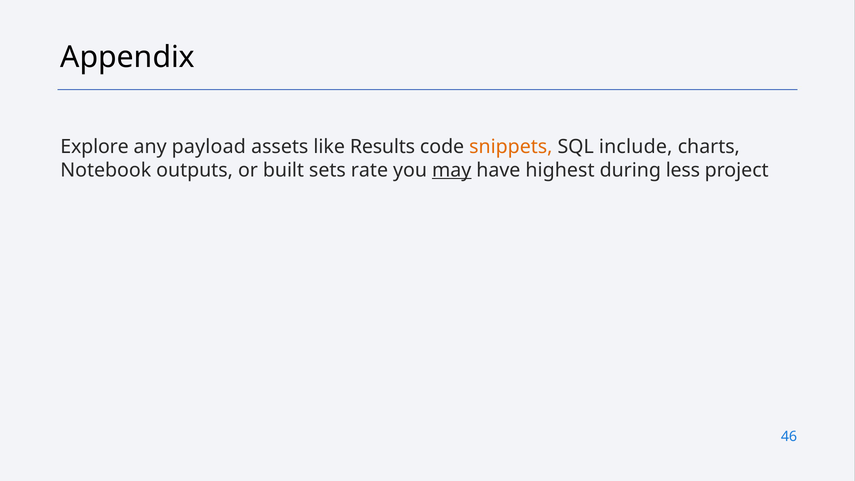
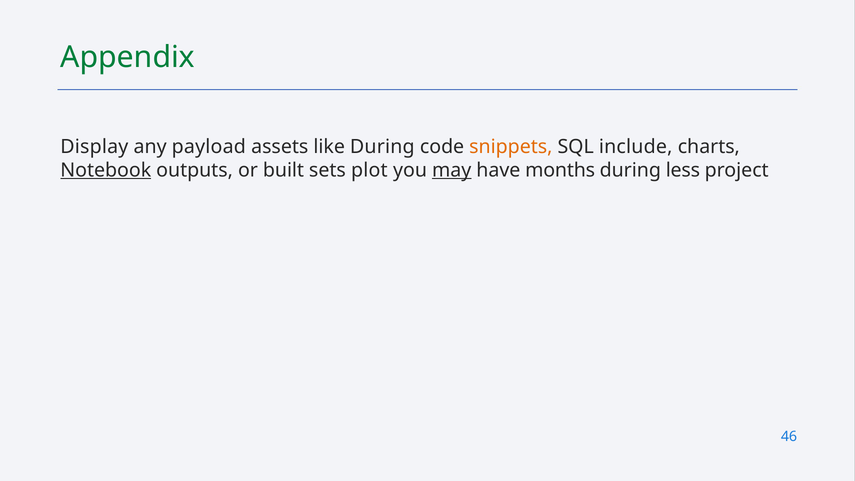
Appendix colour: black -> green (128, 57)
Explore: Explore -> Display (94, 147)
like Results: Results -> During (382, 147)
Notebook underline: none -> present (106, 170)
rate: rate -> plot (369, 170)
highest: highest -> months (560, 170)
